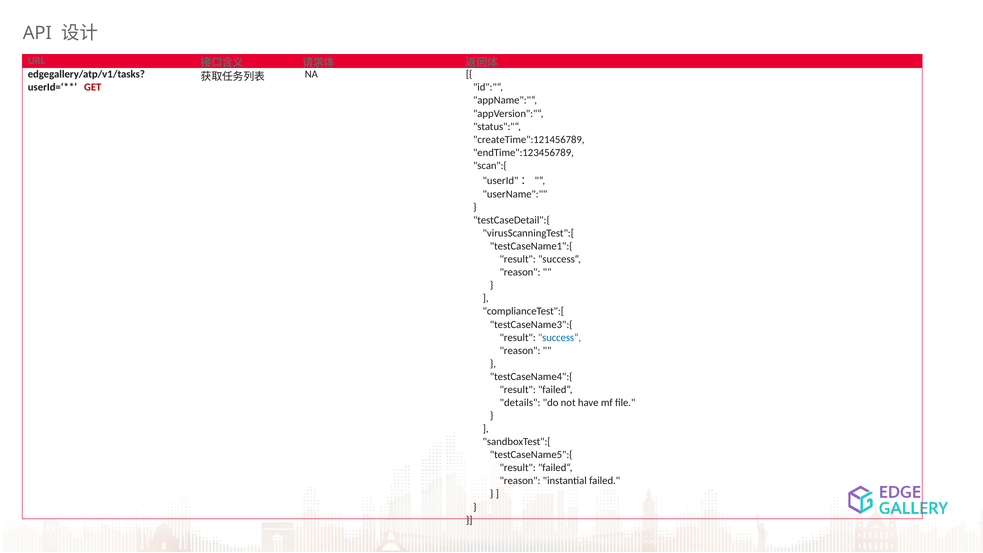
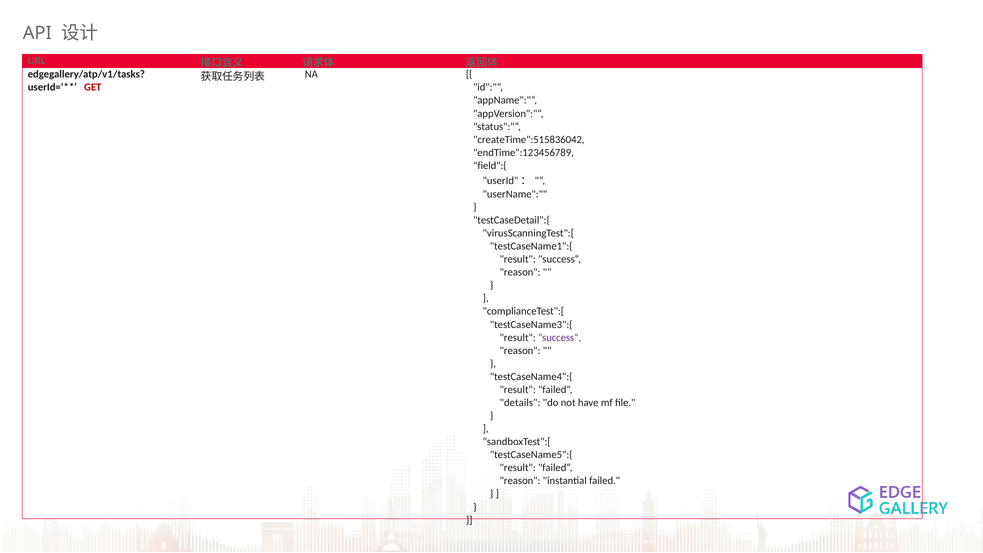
createTime":121456789: createTime":121456789 -> createTime":515836042 (529, 139)
scan":{: scan":{ -> field":{ (490, 166)
success“ colour: blue -> purple (560, 337)
